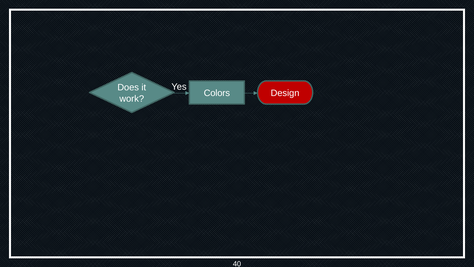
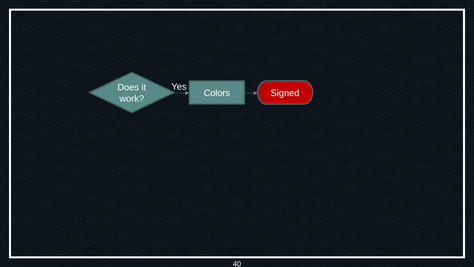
Design: Design -> Signed (285, 93)
